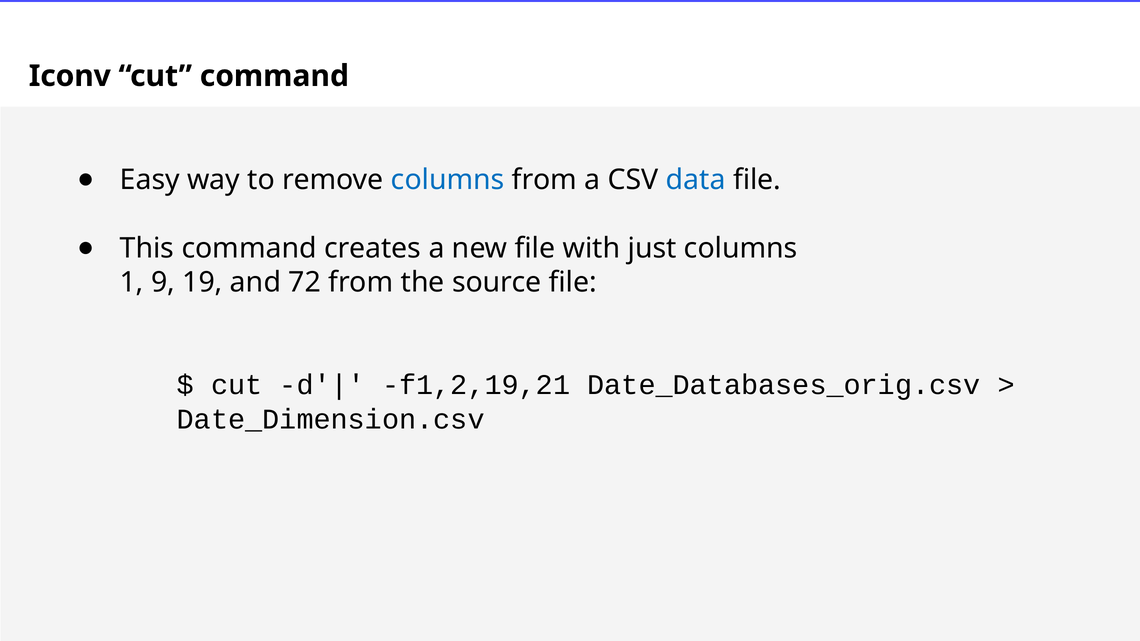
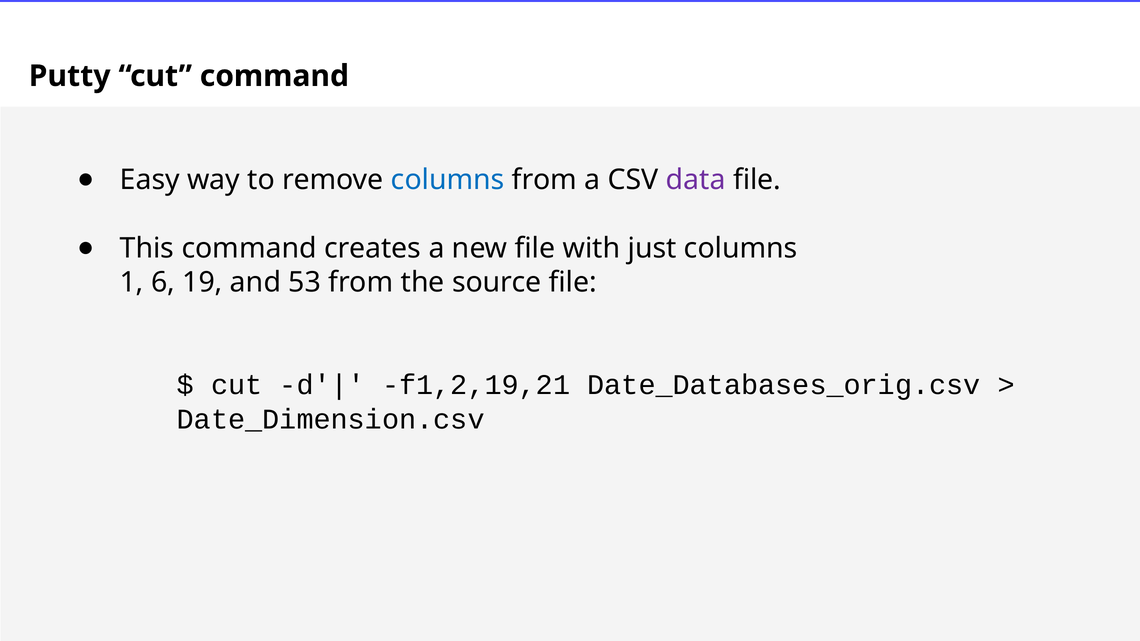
Iconv: Iconv -> Putty (70, 76)
data colour: blue -> purple (696, 180)
9: 9 -> 6 (163, 283)
72: 72 -> 53 (305, 283)
